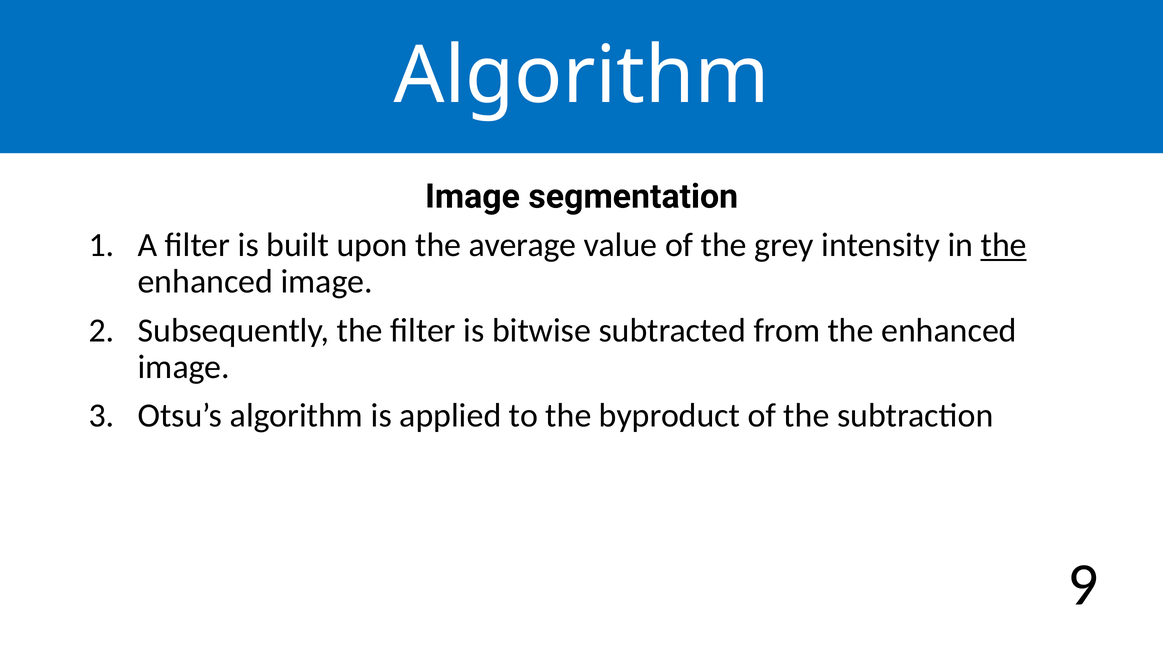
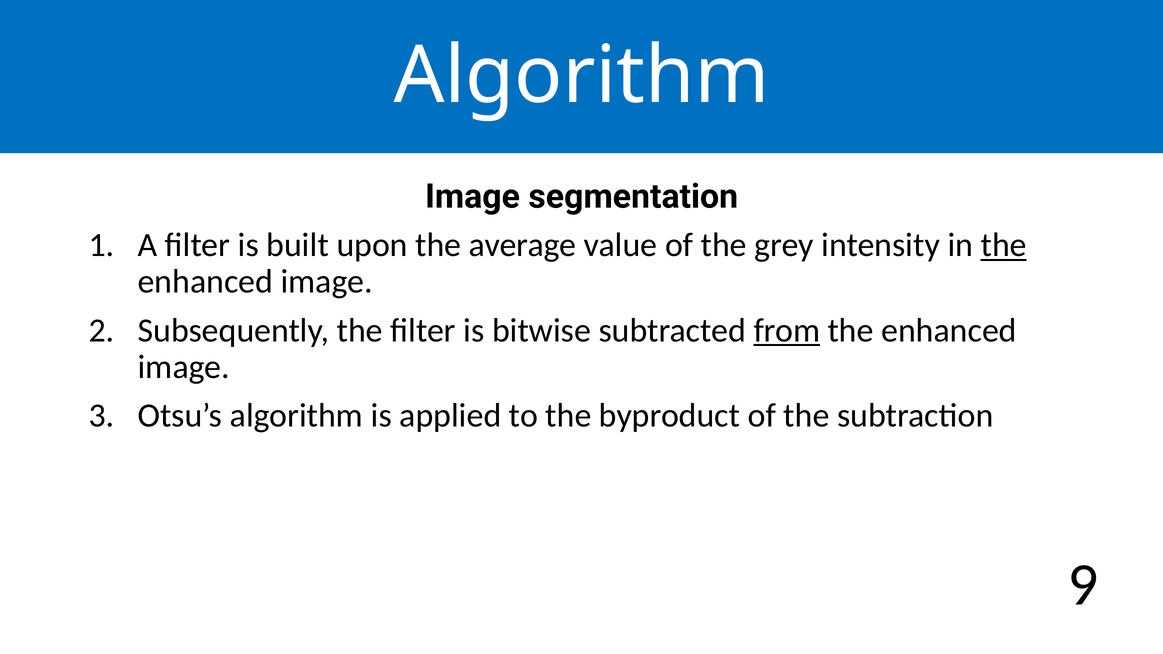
from underline: none -> present (787, 331)
